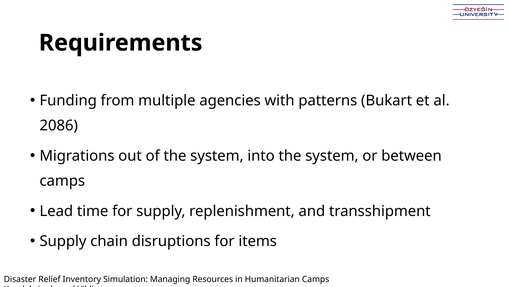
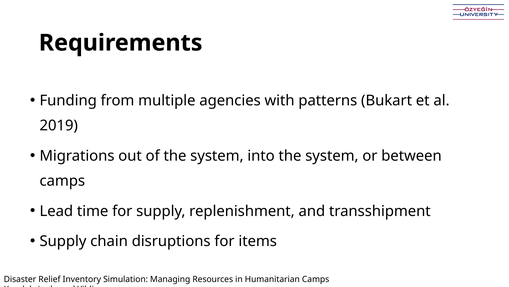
2086: 2086 -> 2019 (59, 125)
